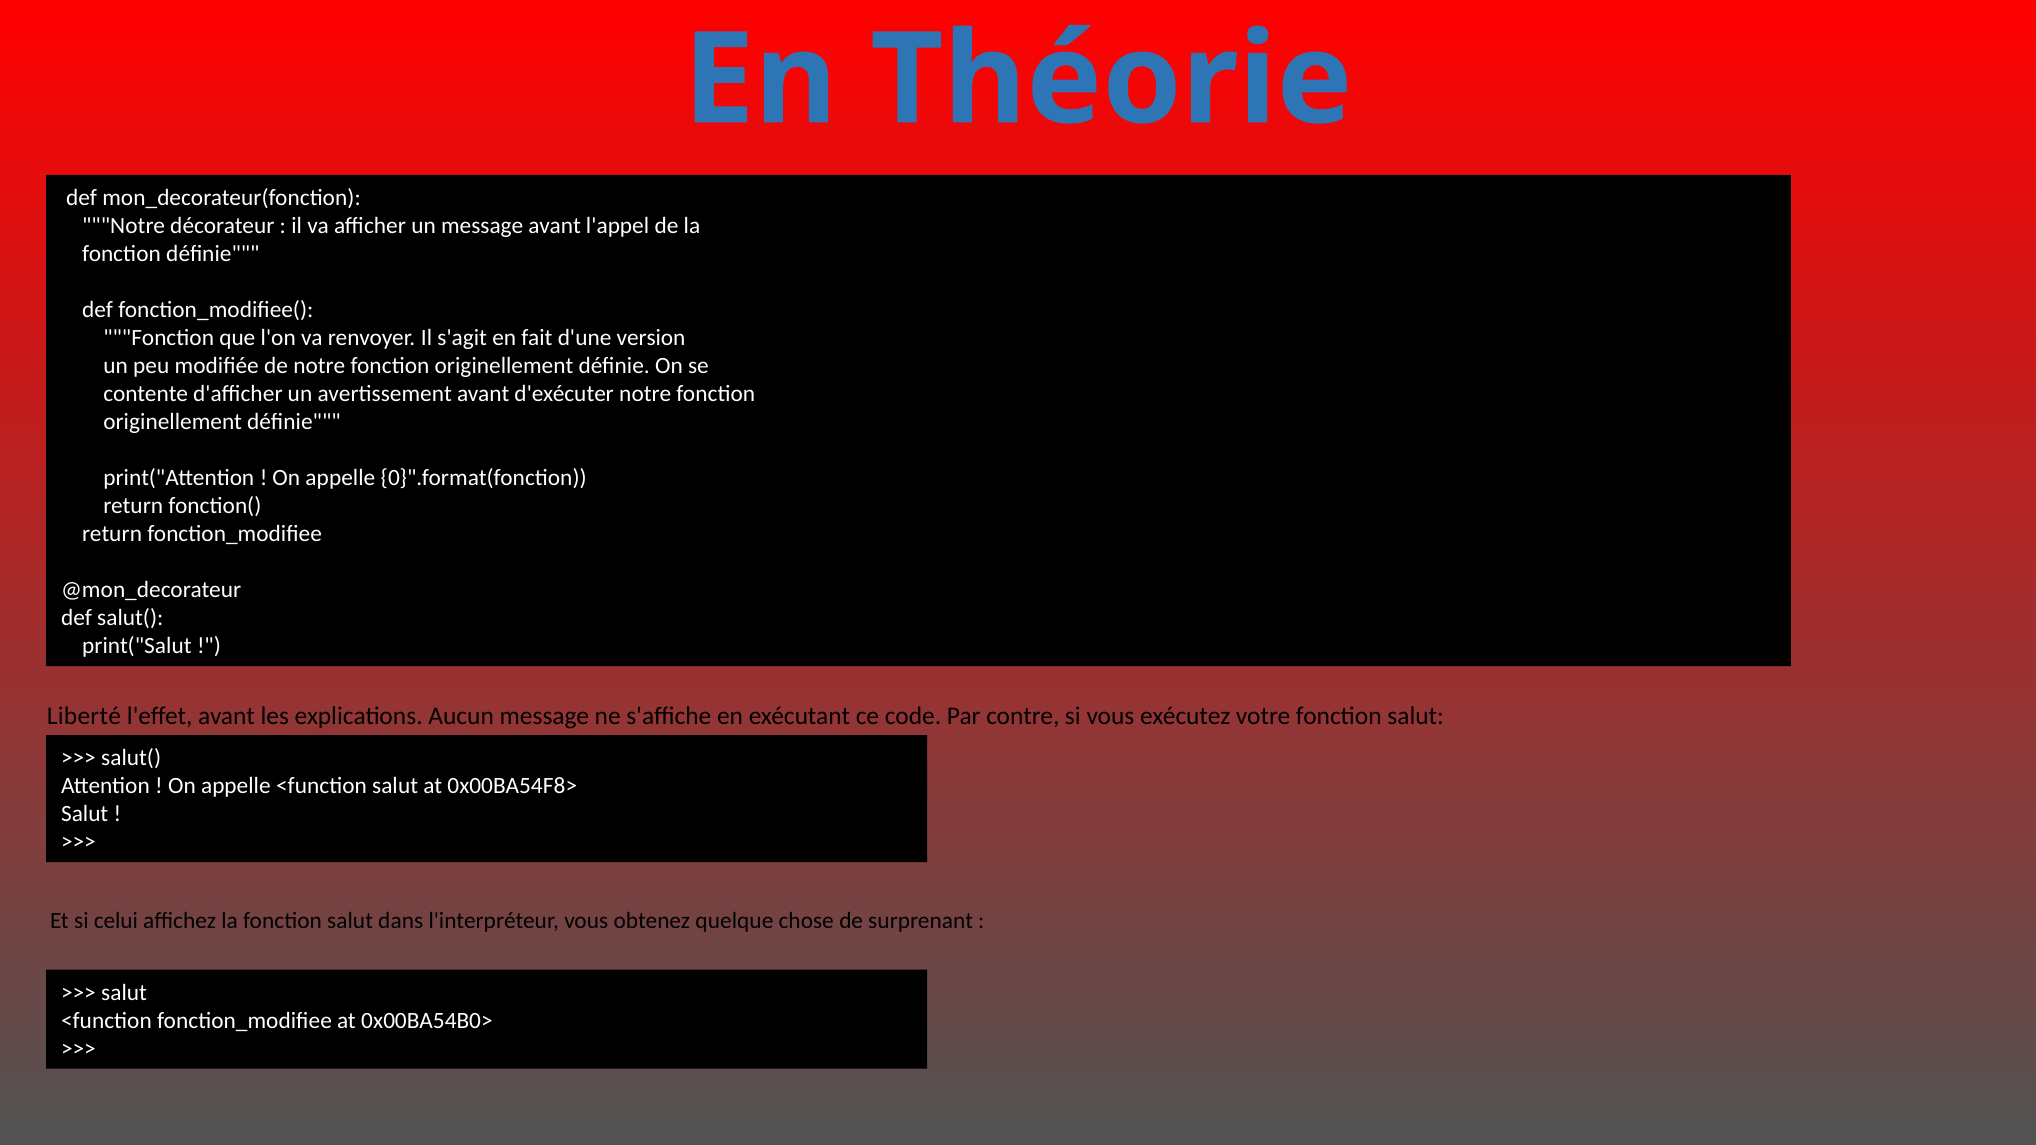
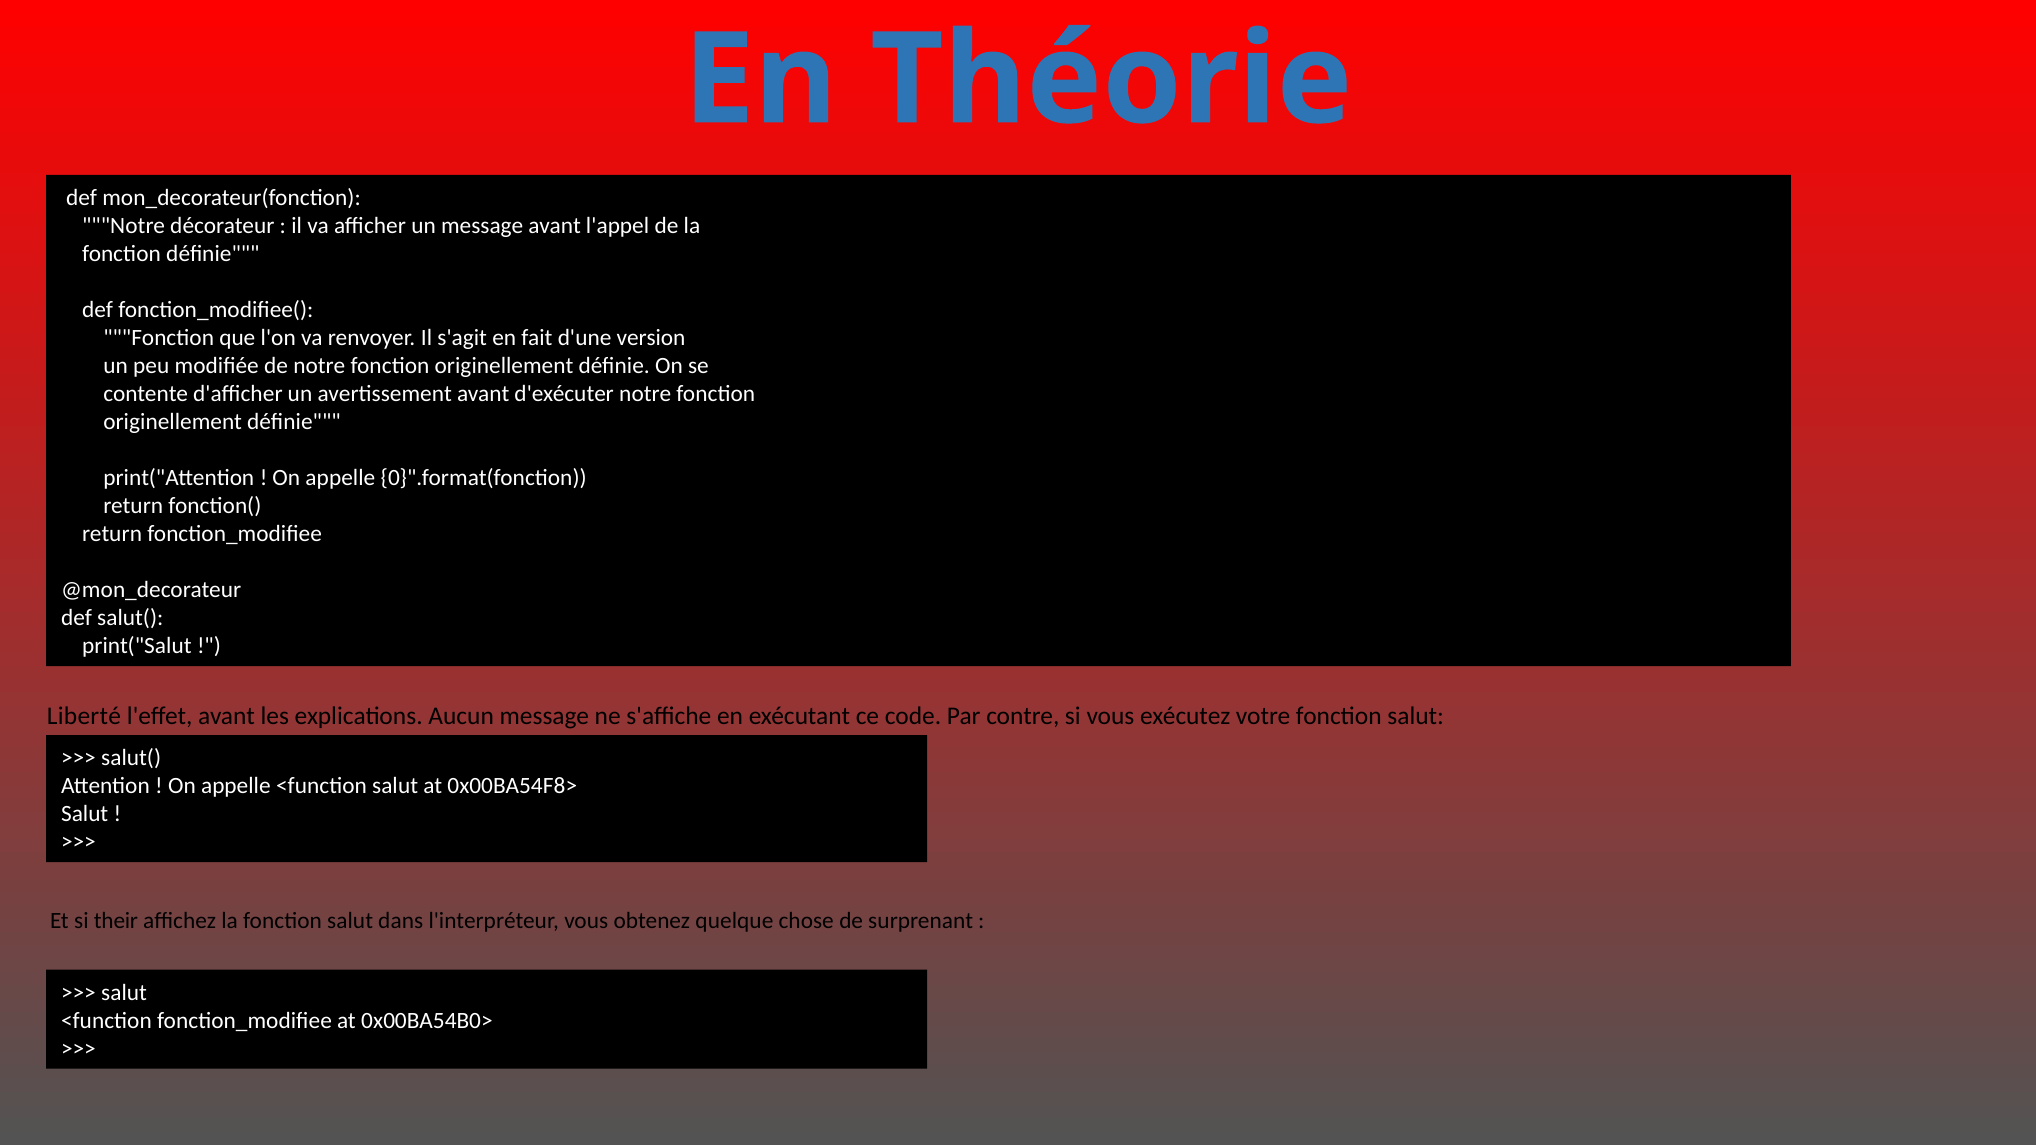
celui: celui -> their (116, 921)
